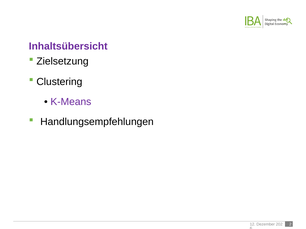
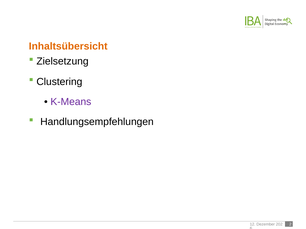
Inhaltsübersicht colour: purple -> orange (68, 46)
